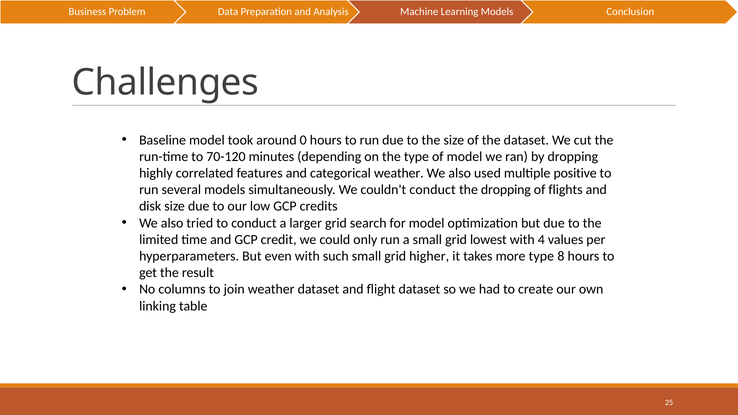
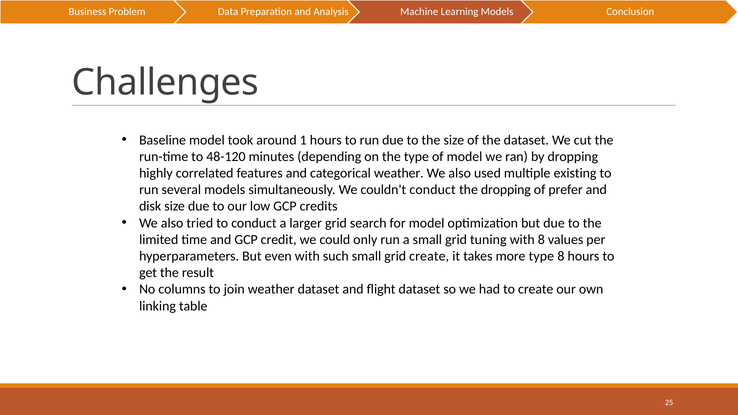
0: 0 -> 1 (303, 140)
70-120: 70-120 -> 48-120 (226, 157)
positive: positive -> existing (575, 173)
flights: flights -> prefer (566, 190)
lowest: lowest -> tuning (488, 240)
with 4: 4 -> 8 (541, 240)
grid higher: higher -> create (429, 256)
